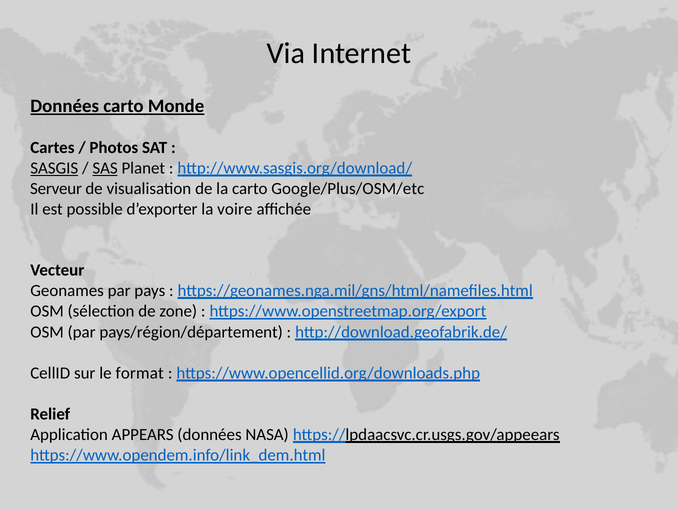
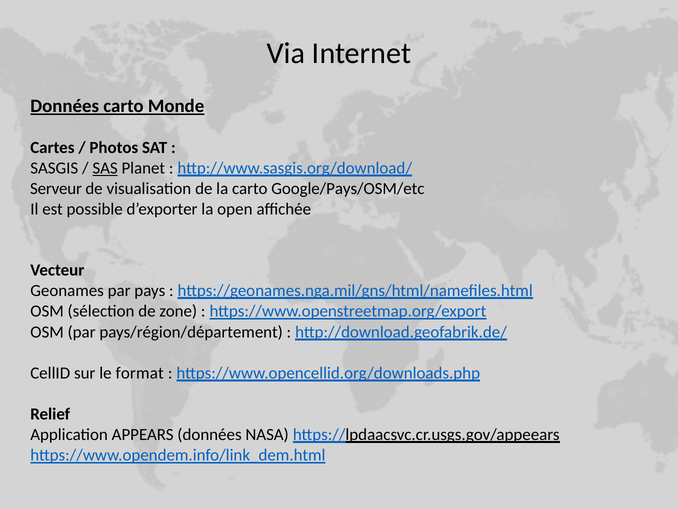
SASGIS underline: present -> none (54, 168)
Google/Plus/OSM/etc: Google/Plus/OSM/etc -> Google/Pays/OSM/etc (348, 189)
voire: voire -> open (235, 209)
